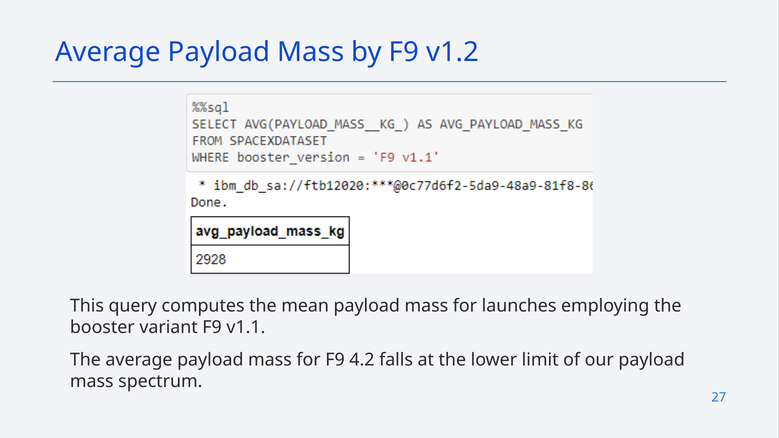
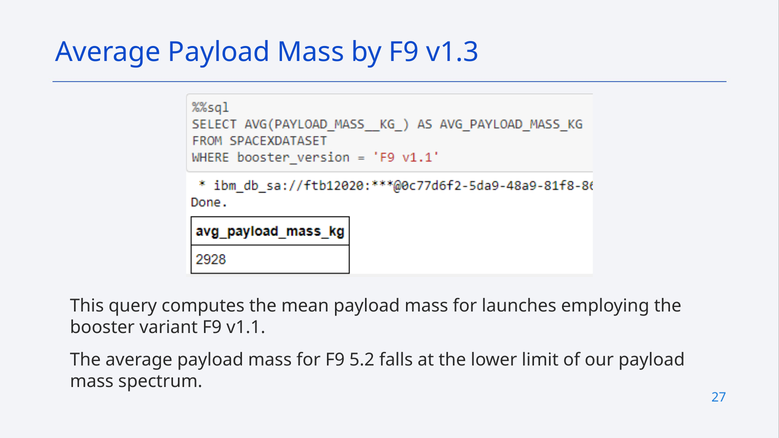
v1.2: v1.2 -> v1.3 (453, 52)
4.2: 4.2 -> 5.2 (362, 360)
